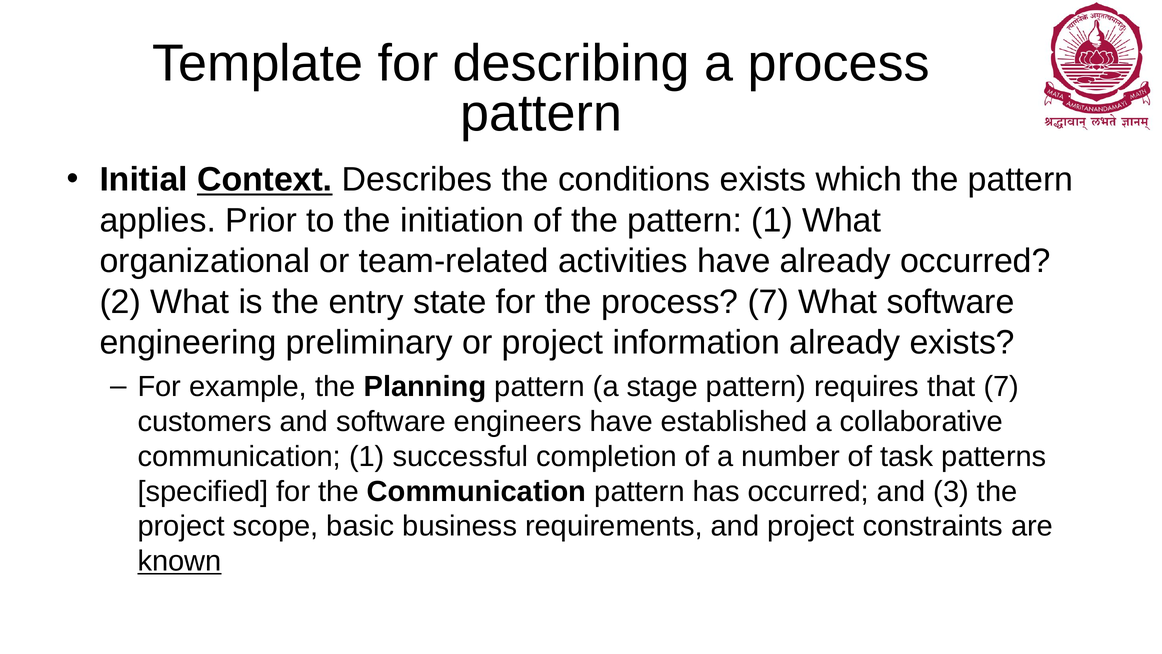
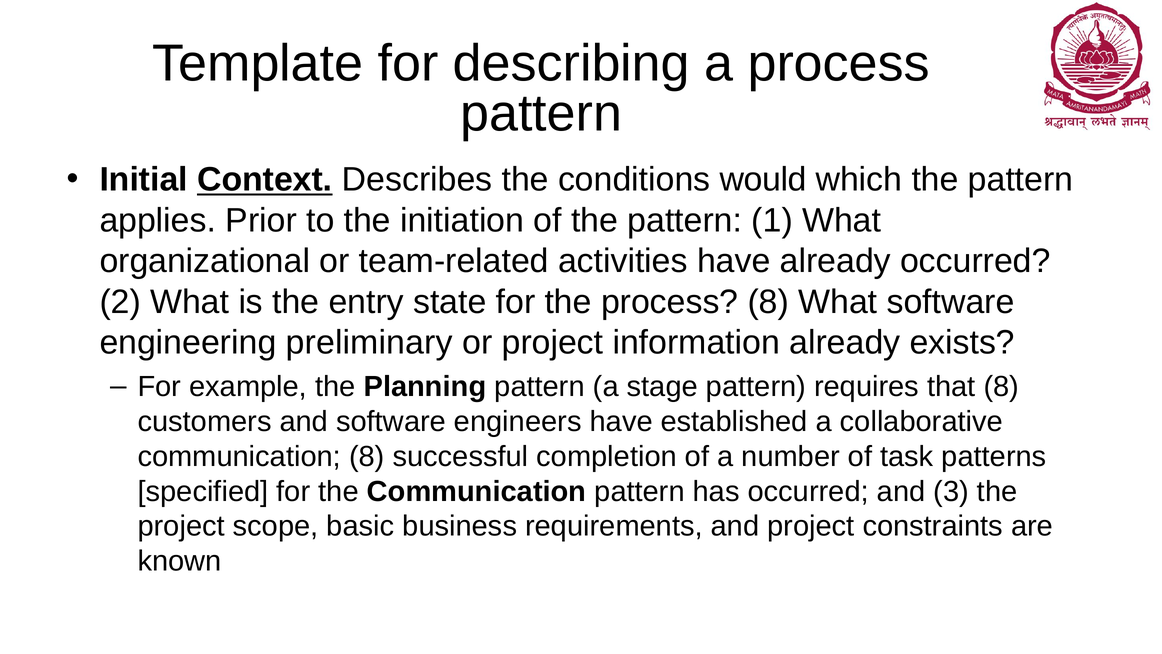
conditions exists: exists -> would (763, 180)
process 7: 7 -> 8 (768, 302)
that 7: 7 -> 8 (1001, 387)
communication 1: 1 -> 8 (367, 456)
known underline: present -> none (180, 561)
